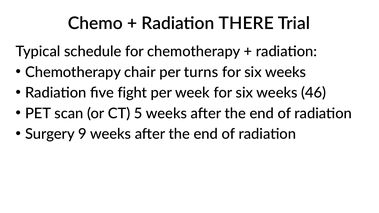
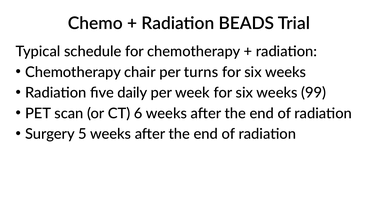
THERE: THERE -> BEADS (246, 23)
fight: fight -> daily (132, 93)
46: 46 -> 99 (314, 93)
5: 5 -> 6 (138, 114)
9: 9 -> 5 (82, 134)
